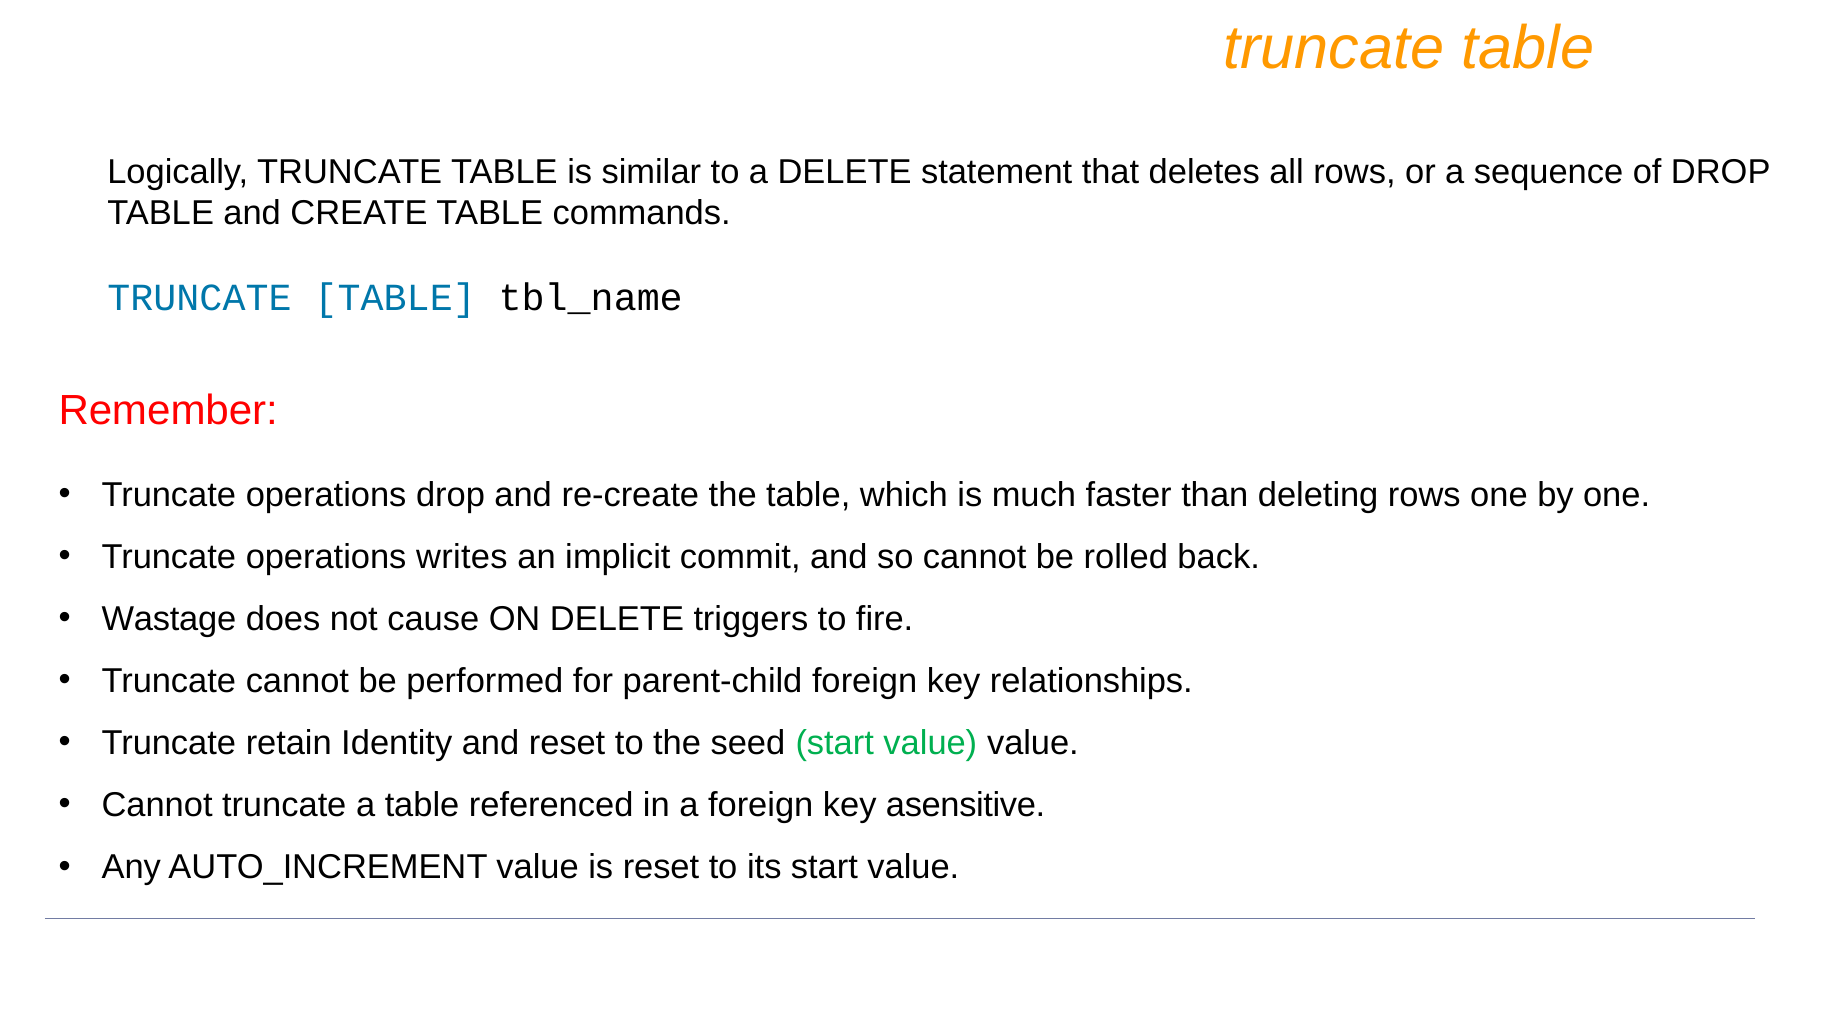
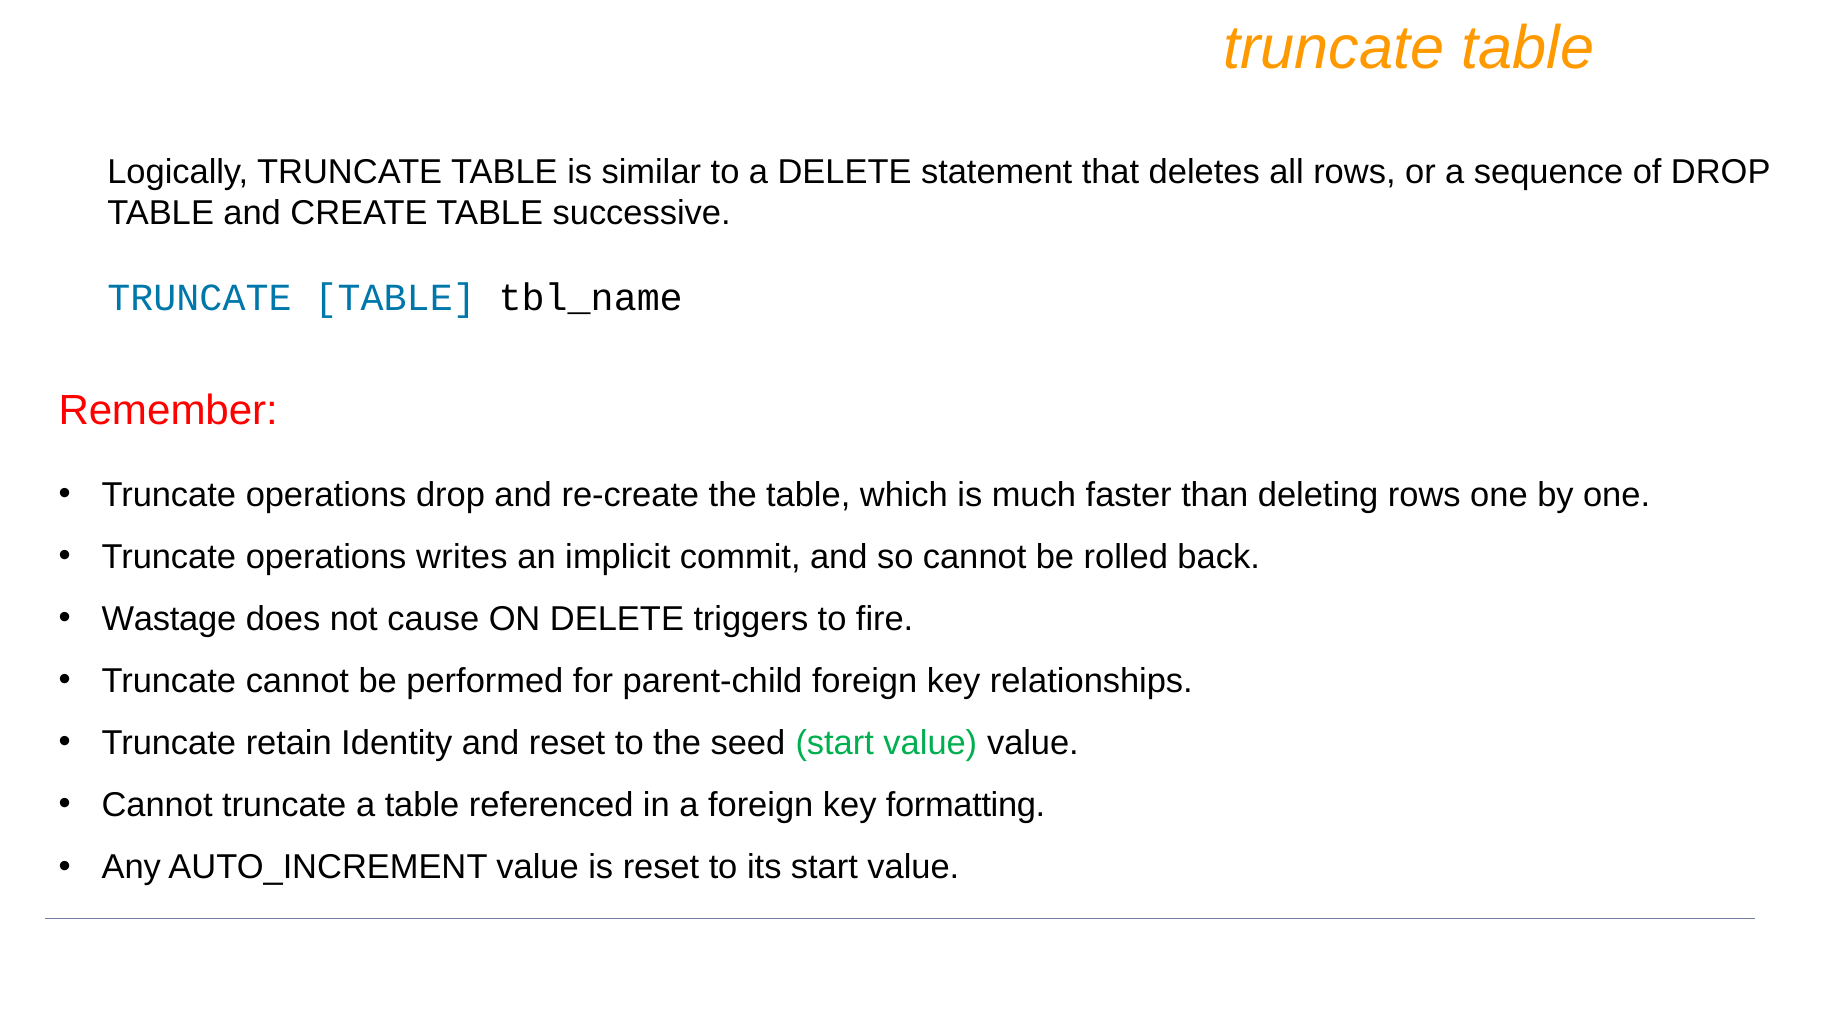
commands: commands -> successive (642, 213)
asensitive: asensitive -> formatting (966, 805)
